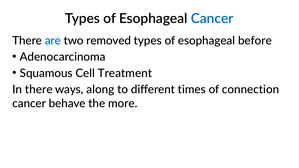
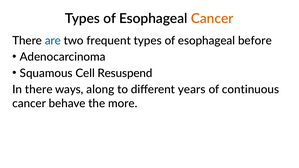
Cancer colour: blue -> orange (212, 19)
removed: removed -> frequent (109, 41)
Treatment: Treatment -> Resuspend (125, 73)
times: times -> years (192, 90)
connection: connection -> continuous (251, 90)
